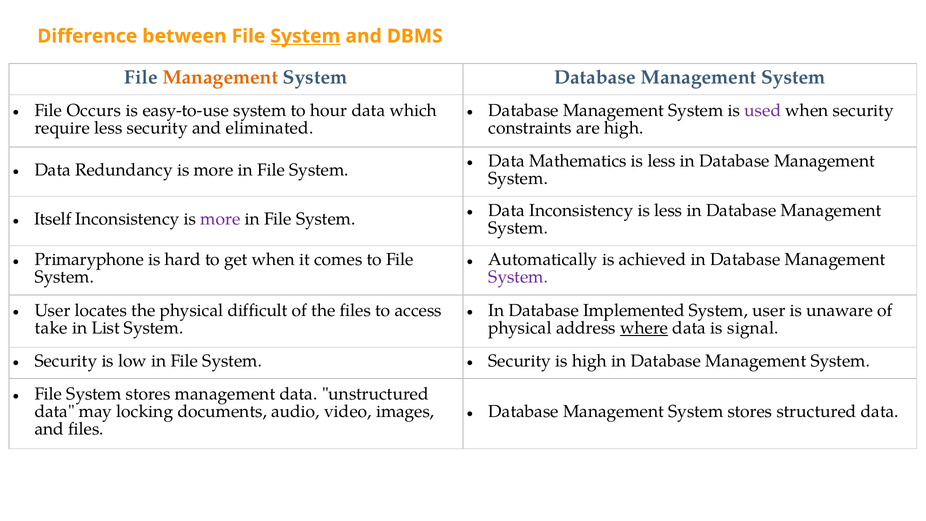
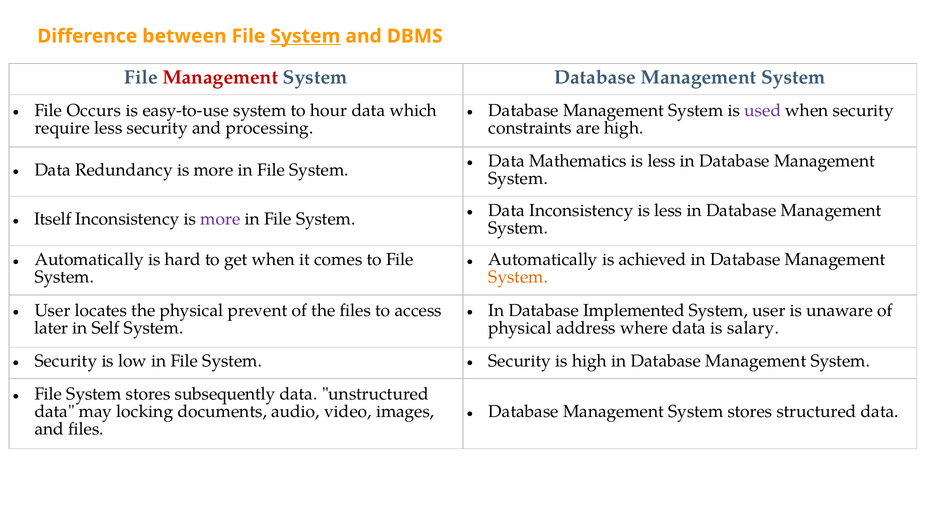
Management colour: orange -> red (220, 77)
eliminated: eliminated -> processing (270, 128)
Primaryphone: Primaryphone -> Automatically (89, 260)
System colour: purple -> orange (518, 277)
difficult: difficult -> prevent (257, 310)
take: take -> later (51, 328)
List: List -> Self (106, 328)
where underline: present -> none (644, 328)
signal: signal -> salary (753, 328)
stores management: management -> subsequently (225, 394)
